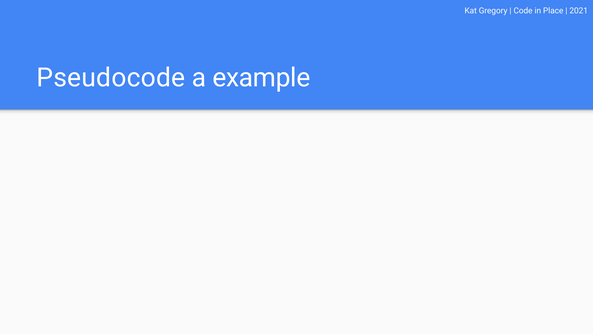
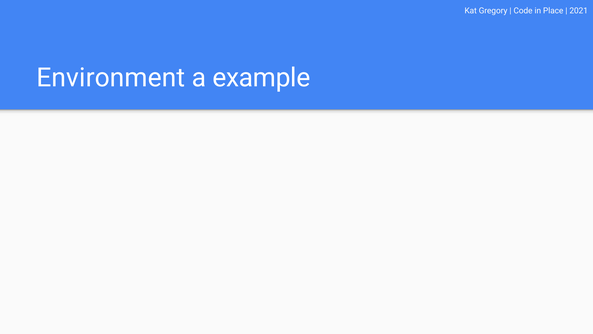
Pseudocode: Pseudocode -> Environment (111, 78)
